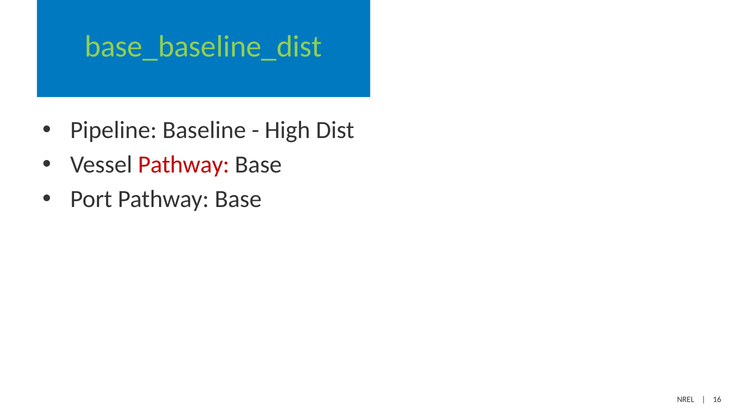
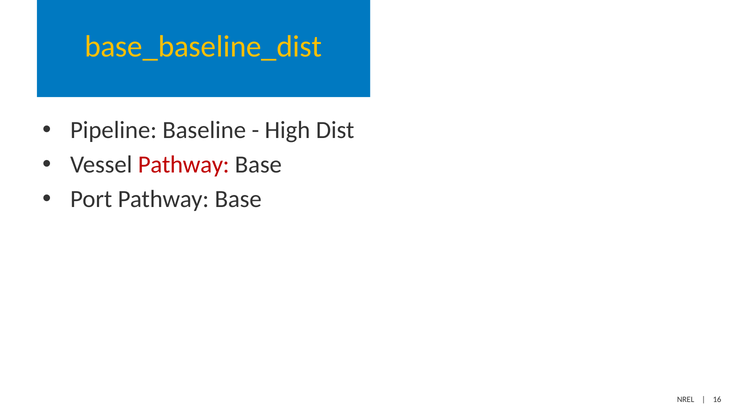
base_baseline_dist colour: light green -> yellow (203, 47)
